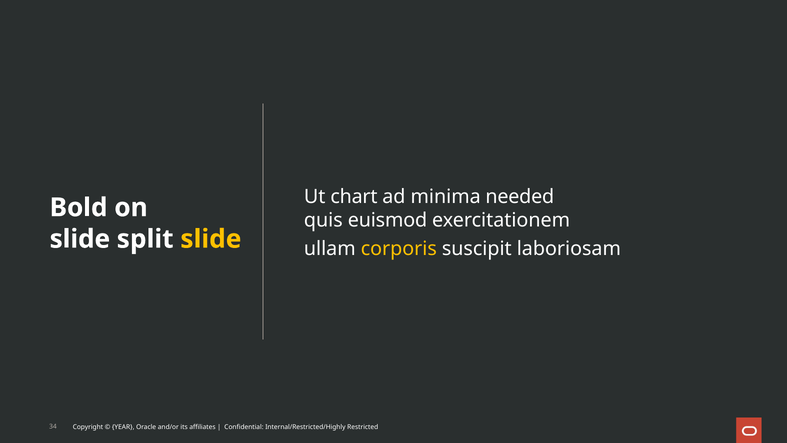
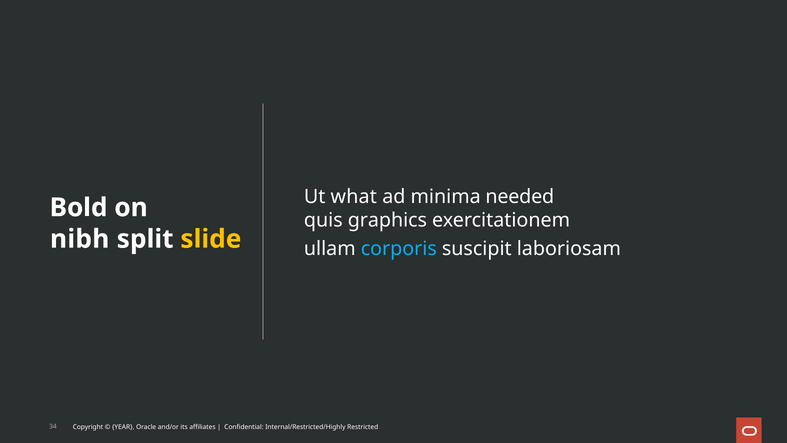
chart: chart -> what (354, 197)
euismod: euismod -> graphics (387, 220)
slide: slide -> nibh (80, 239)
corporis colour: yellow -> light blue (399, 249)
